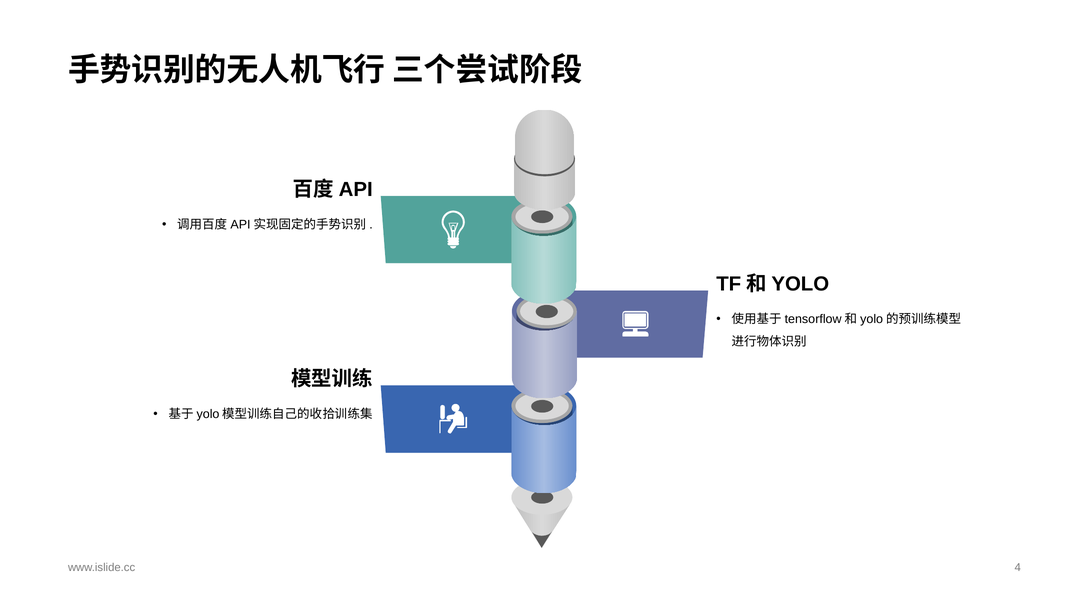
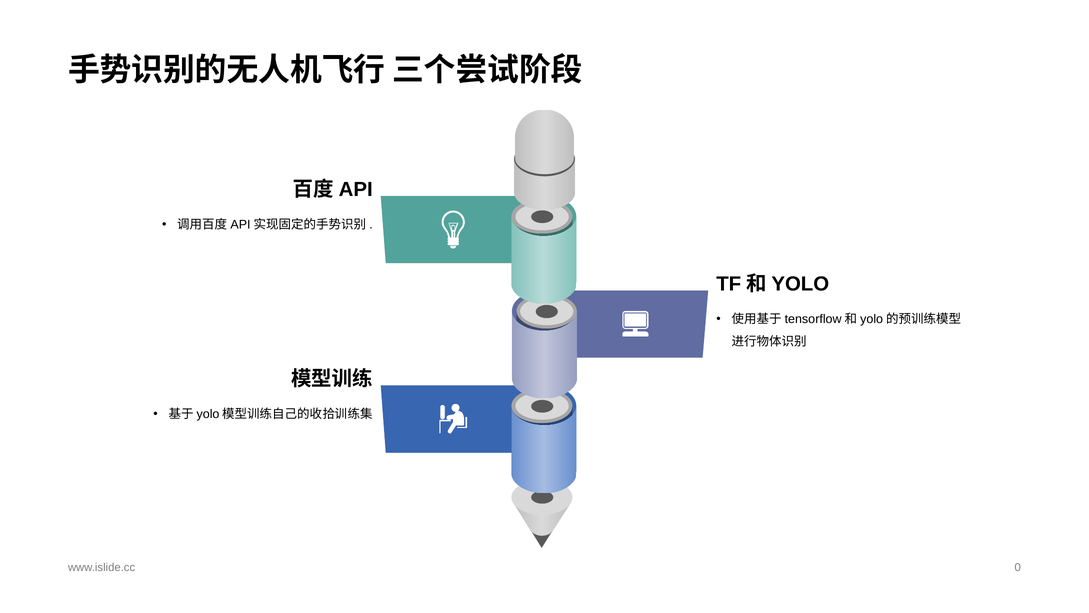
4: 4 -> 0 (1018, 567)
